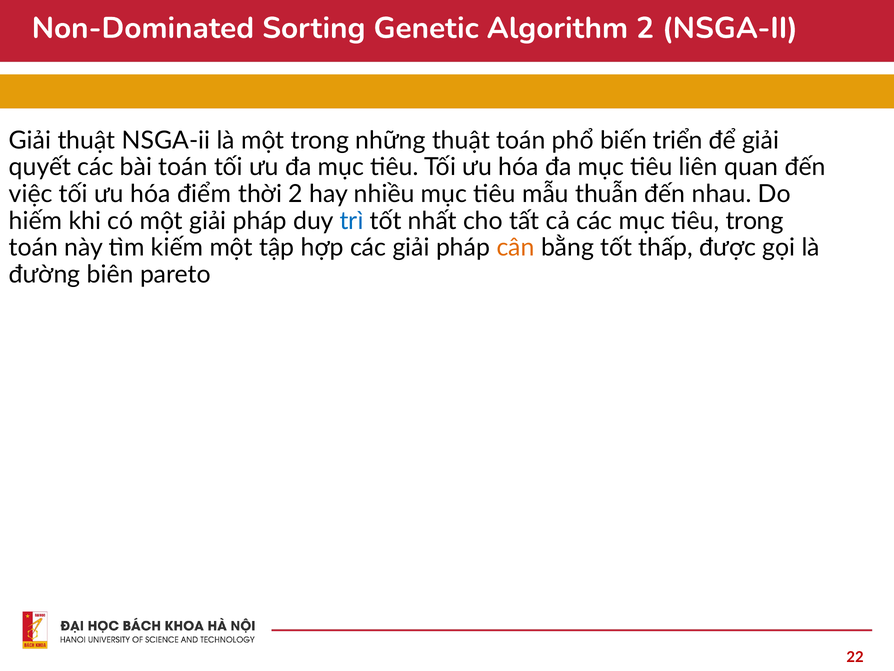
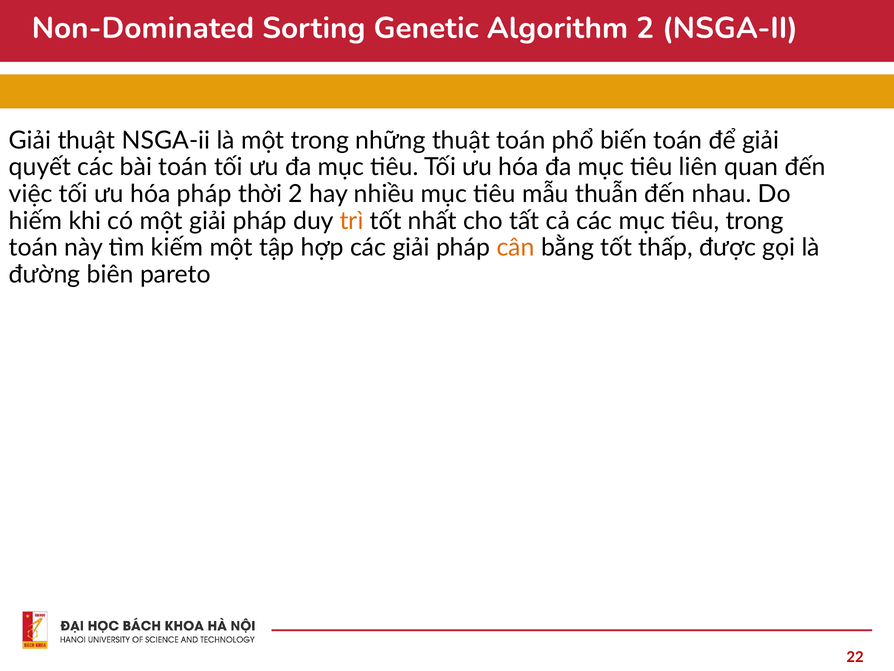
biến triển: triển -> toán (678, 140)
hóa điểm: điểm -> pháp (204, 194)
trì colour: blue -> orange (352, 221)
